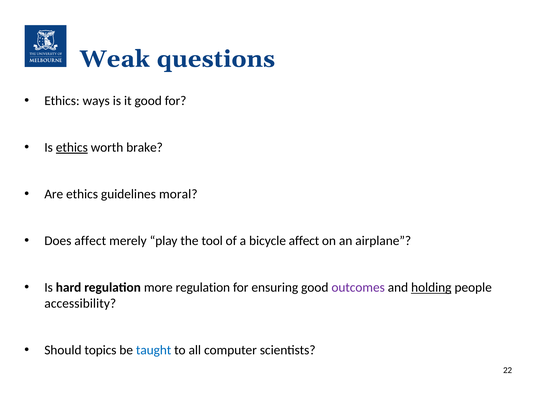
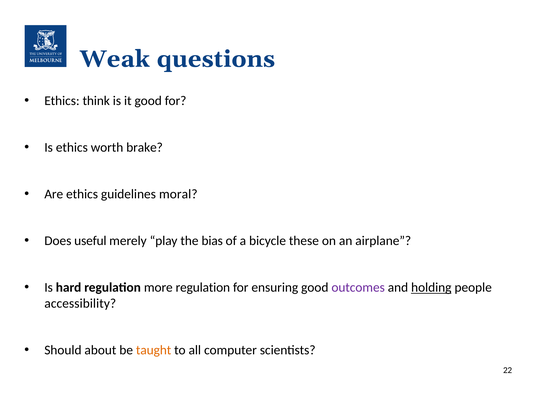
ways: ways -> think (96, 101)
ethics underline: present -> none (72, 148)
Does affect: affect -> useful (90, 241)
tool: tool -> bias (212, 241)
bicycle affect: affect -> these (304, 241)
topics: topics -> about (100, 351)
taught colour: blue -> orange (154, 351)
